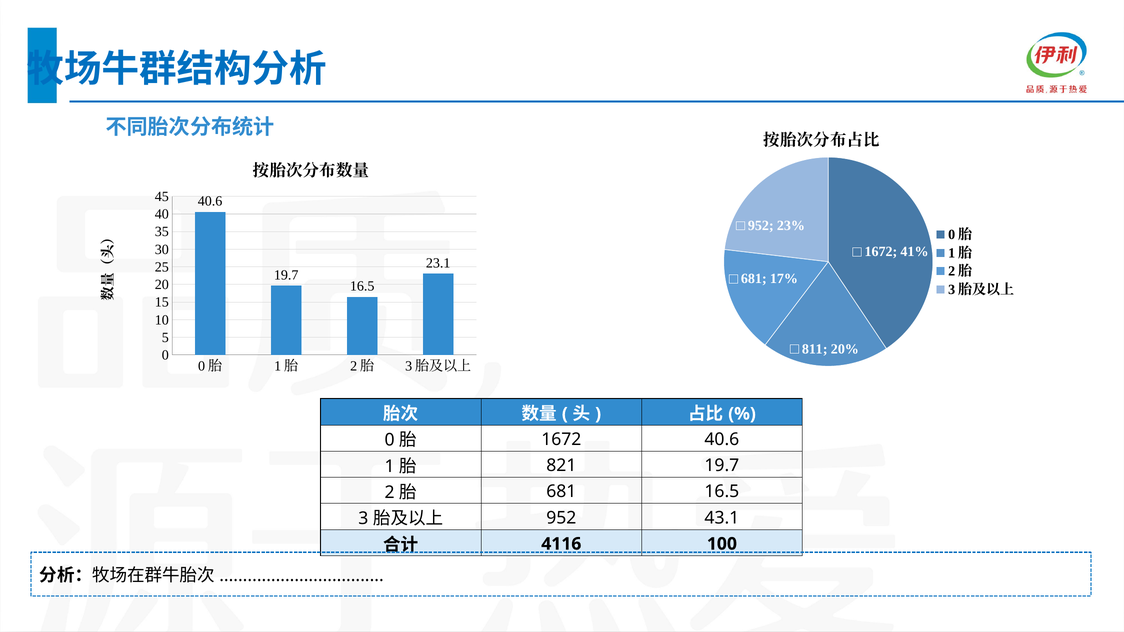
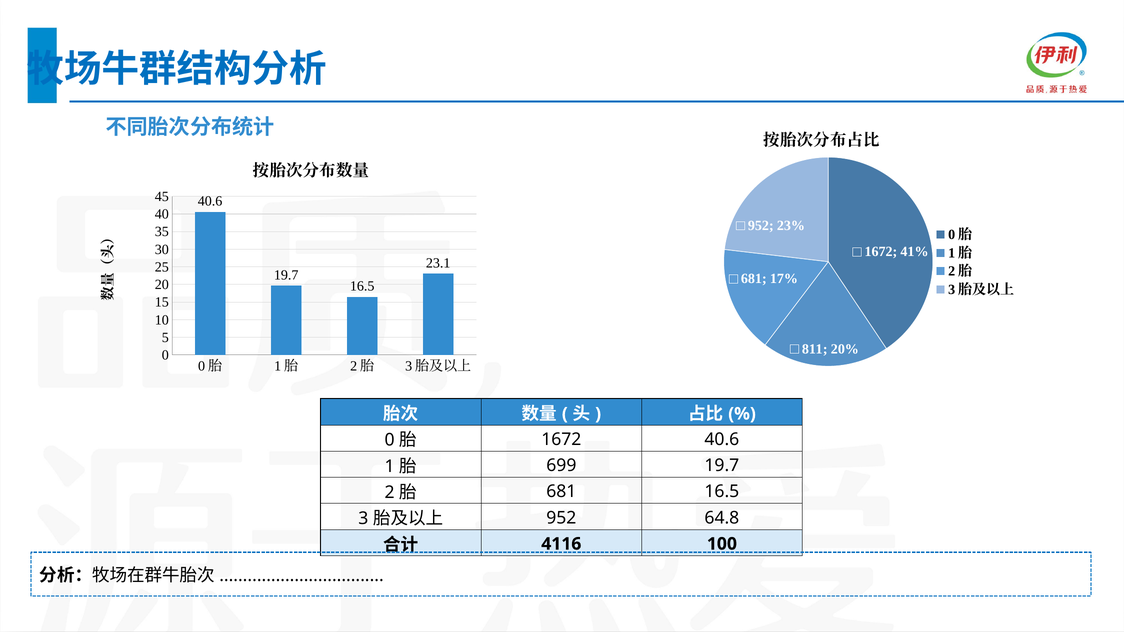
821: 821 -> 699 (561, 466)
43.1: 43.1 -> 64.8 (722, 518)
